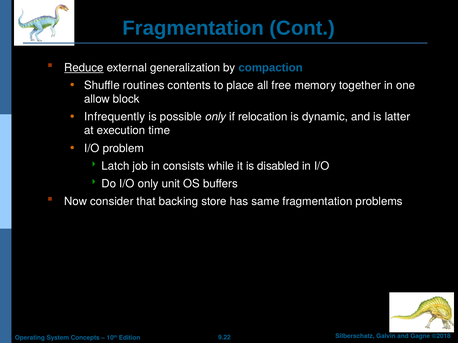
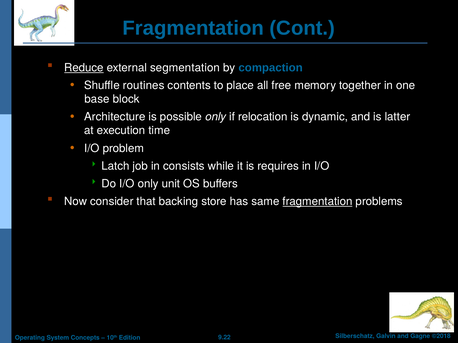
generalization: generalization -> segmentation (185, 68)
allow: allow -> base (97, 99)
Infrequently: Infrequently -> Architecture (115, 117)
disabled: disabled -> requires (278, 166)
fragmentation underline: none -> present (318, 202)
